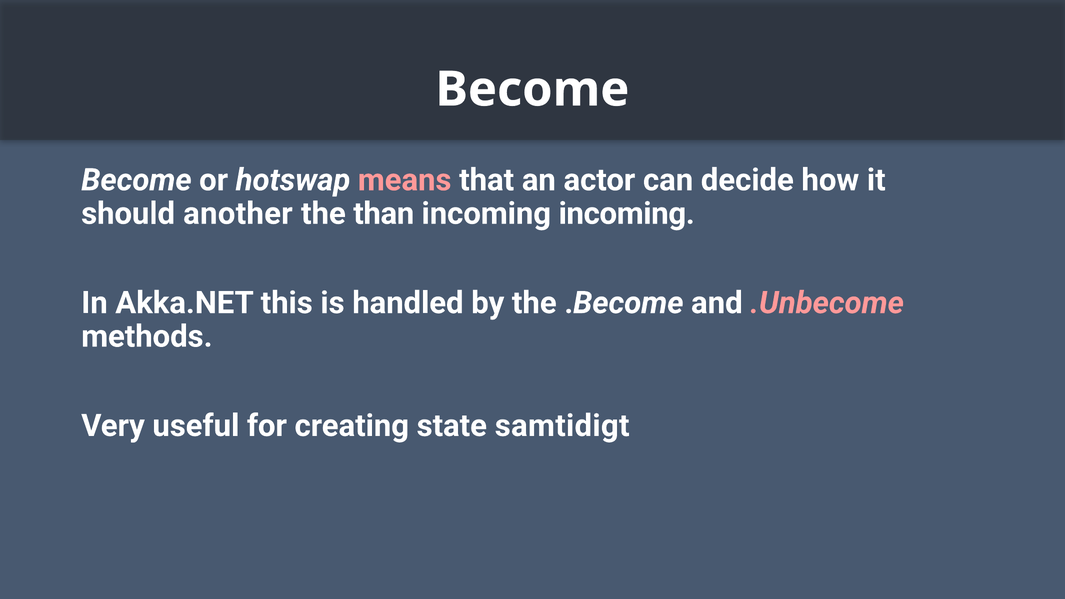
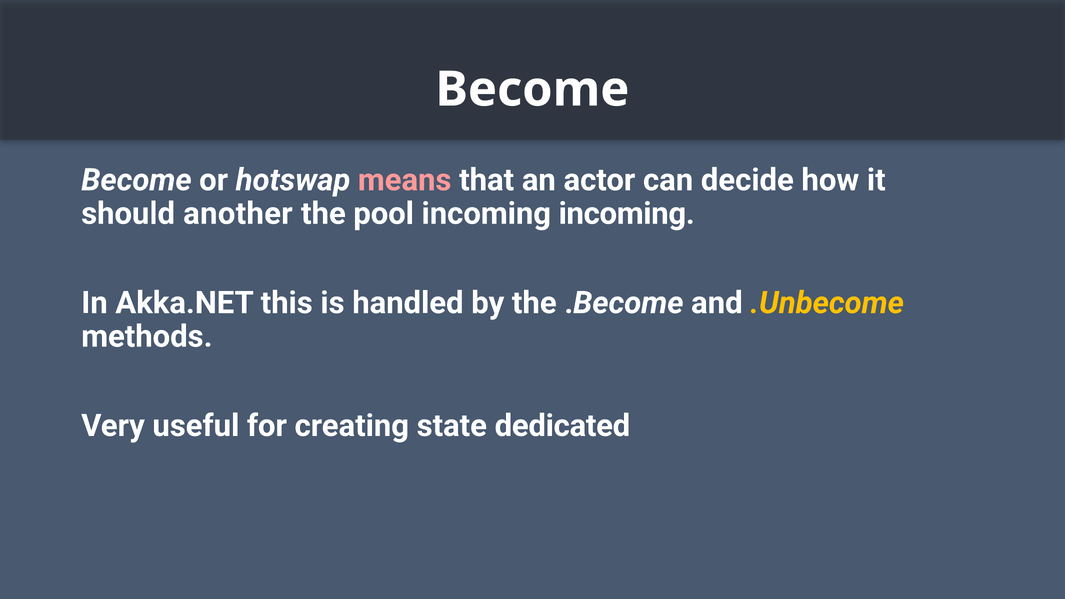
than: than -> pool (384, 214)
.Unbecome colour: pink -> yellow (827, 303)
samtidigt: samtidigt -> dedicated (562, 426)
